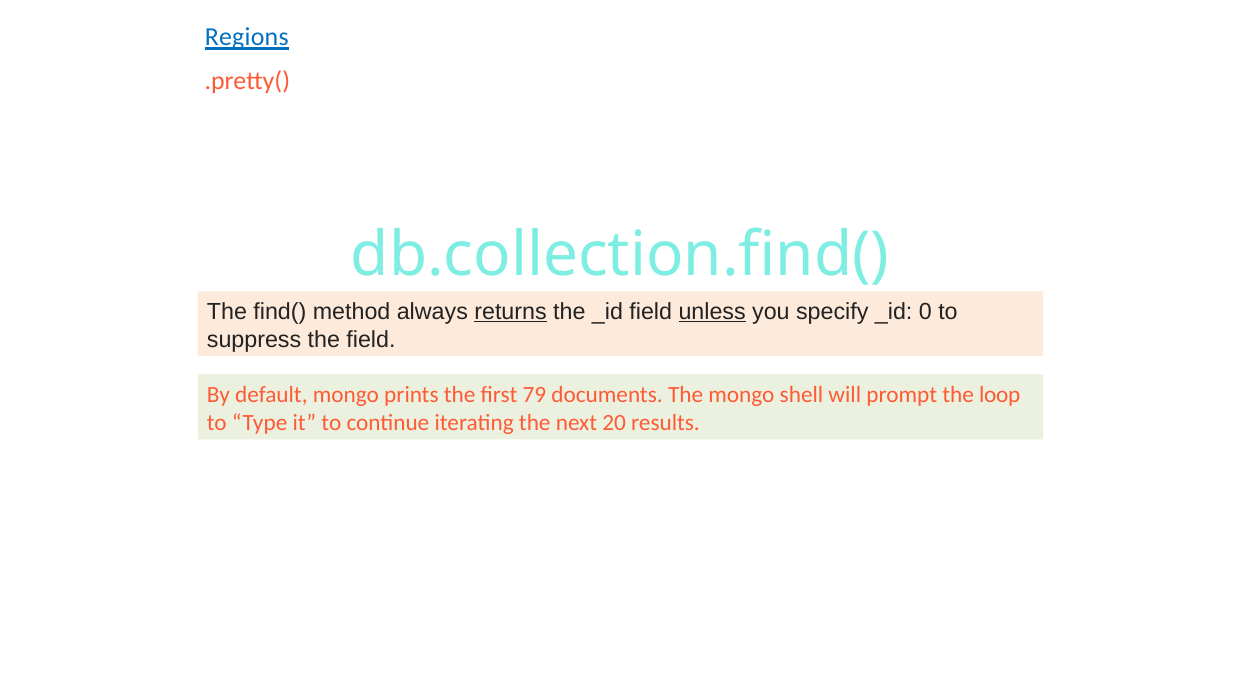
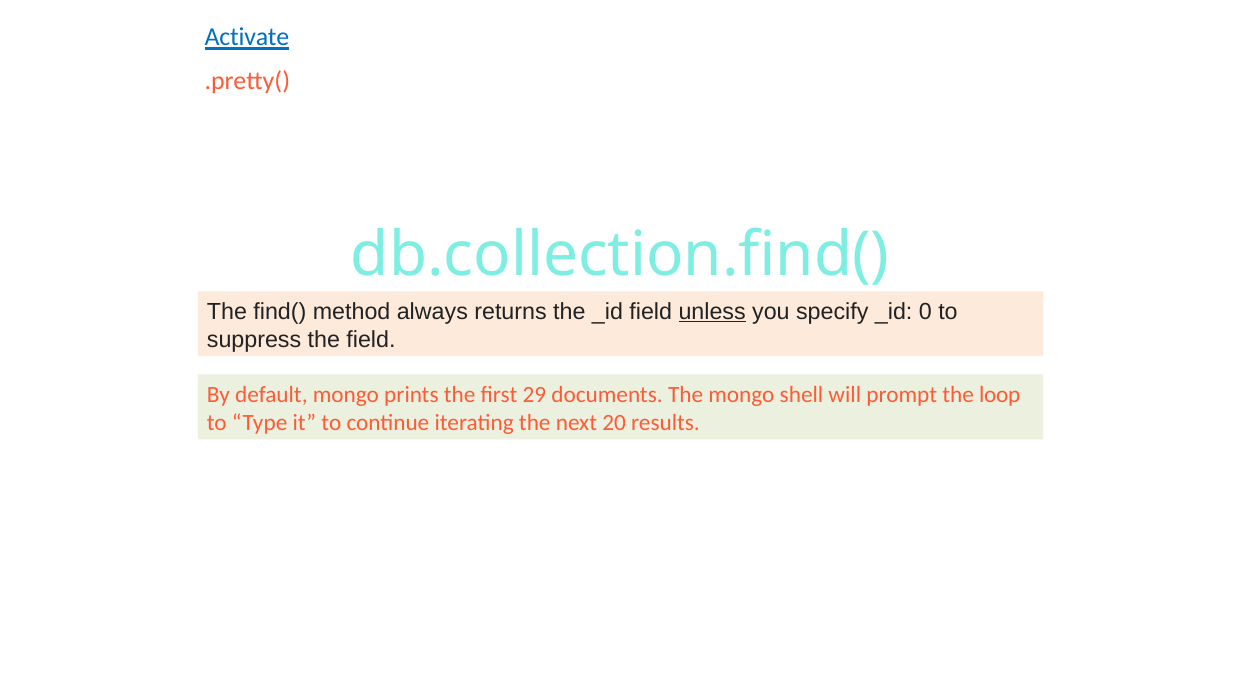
Regions: Regions -> Activate (247, 37)
returns underline: present -> none (511, 311)
79: 79 -> 29 (534, 395)
